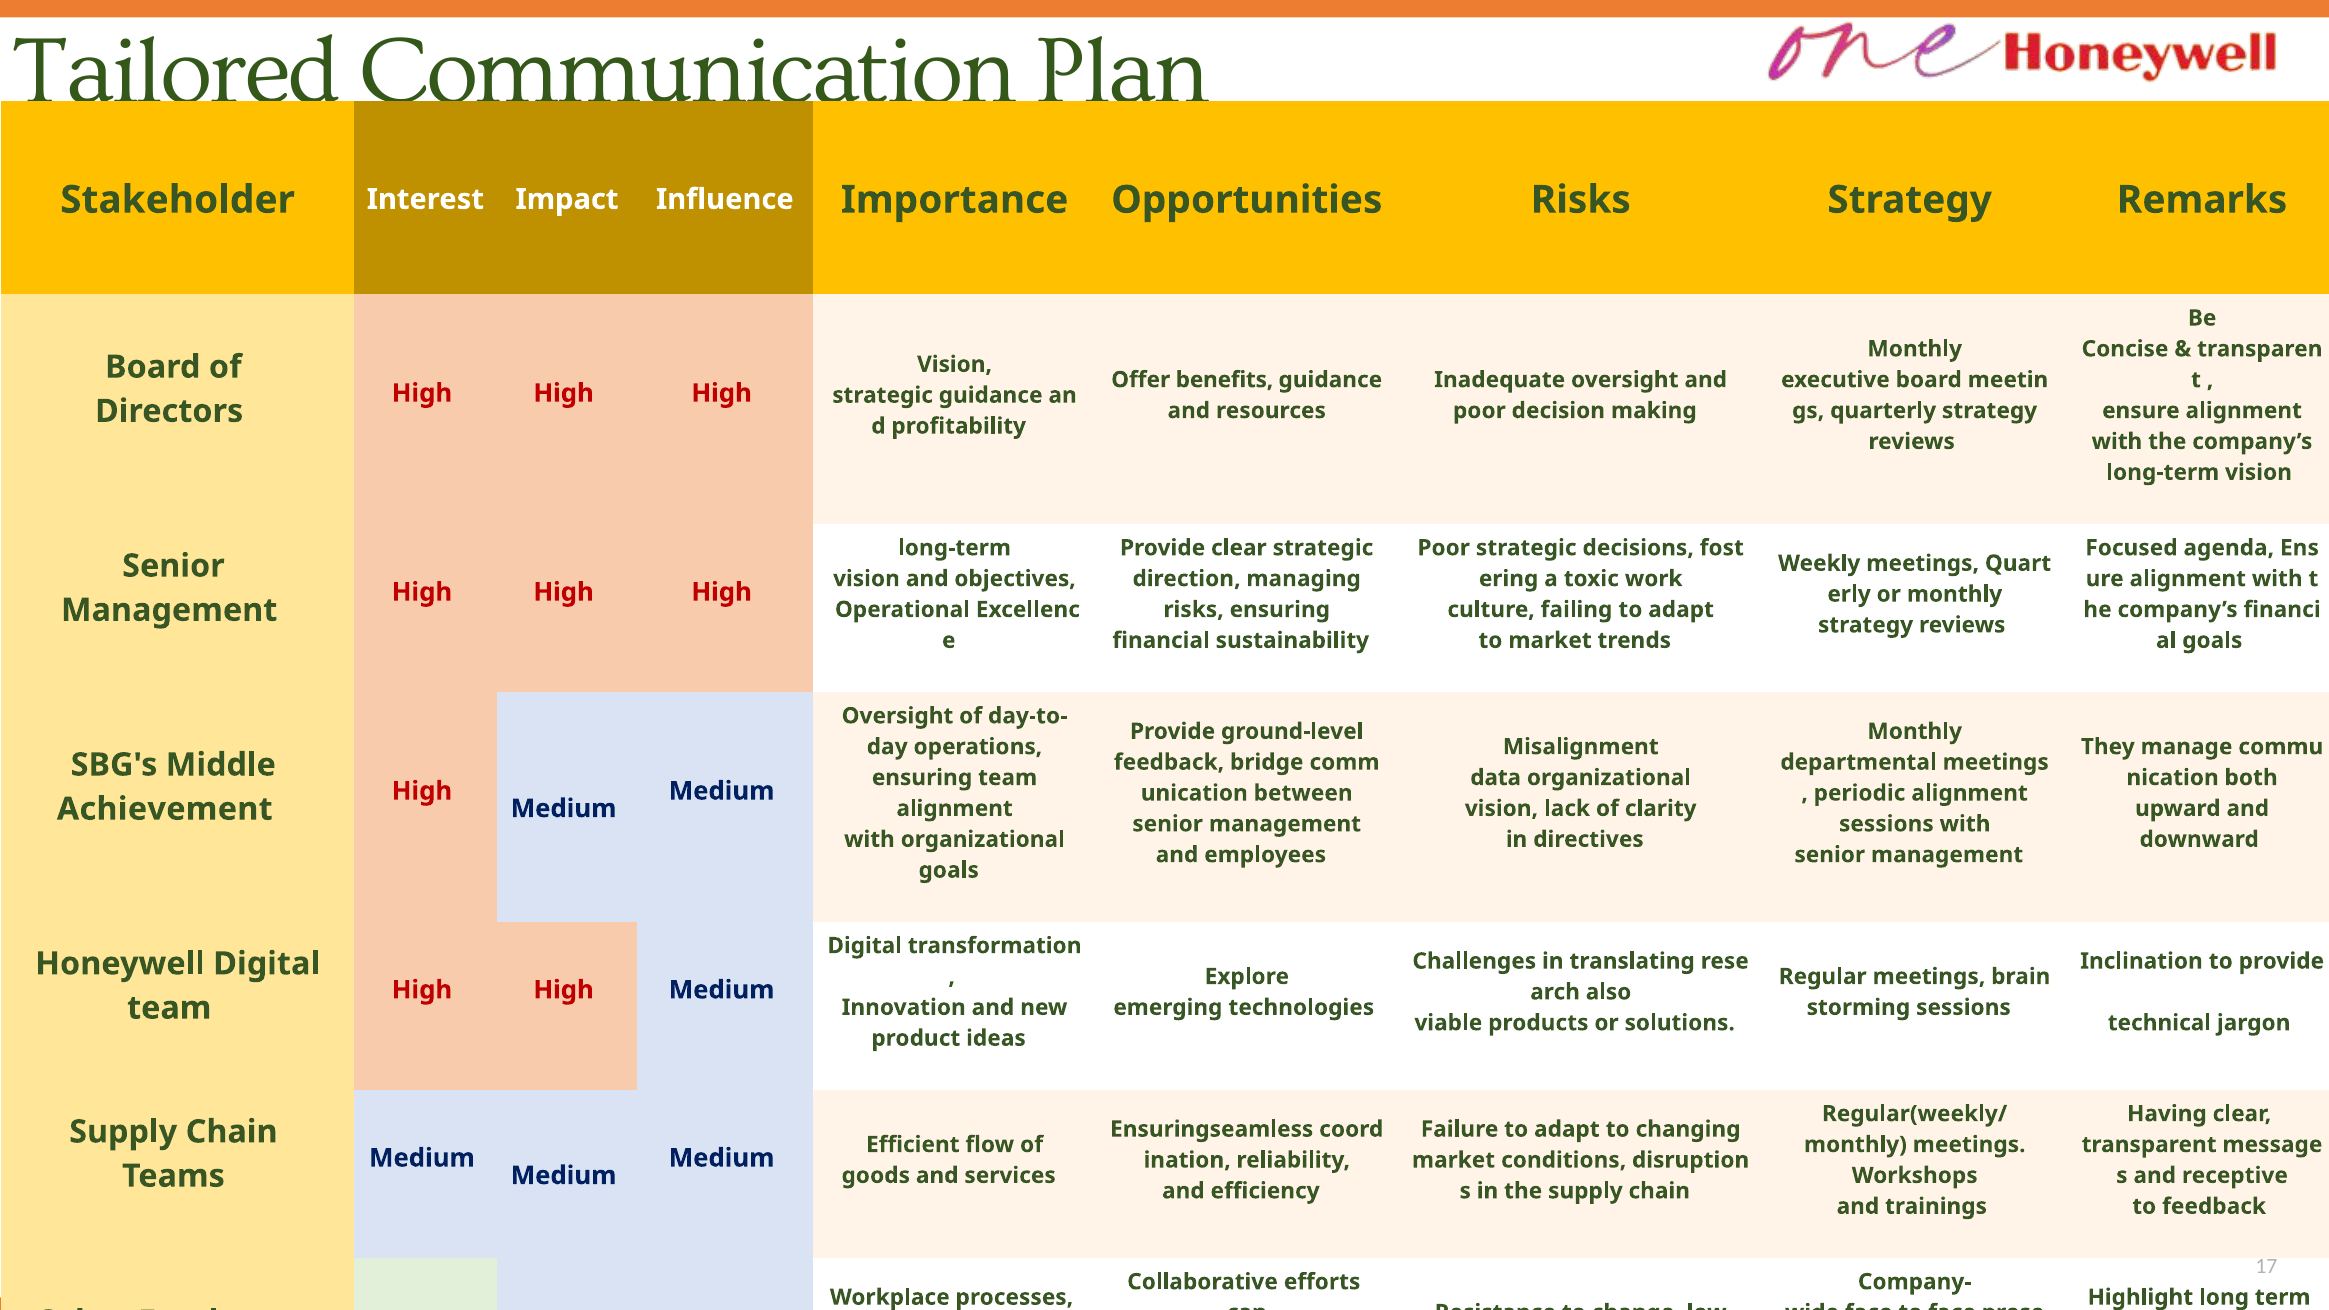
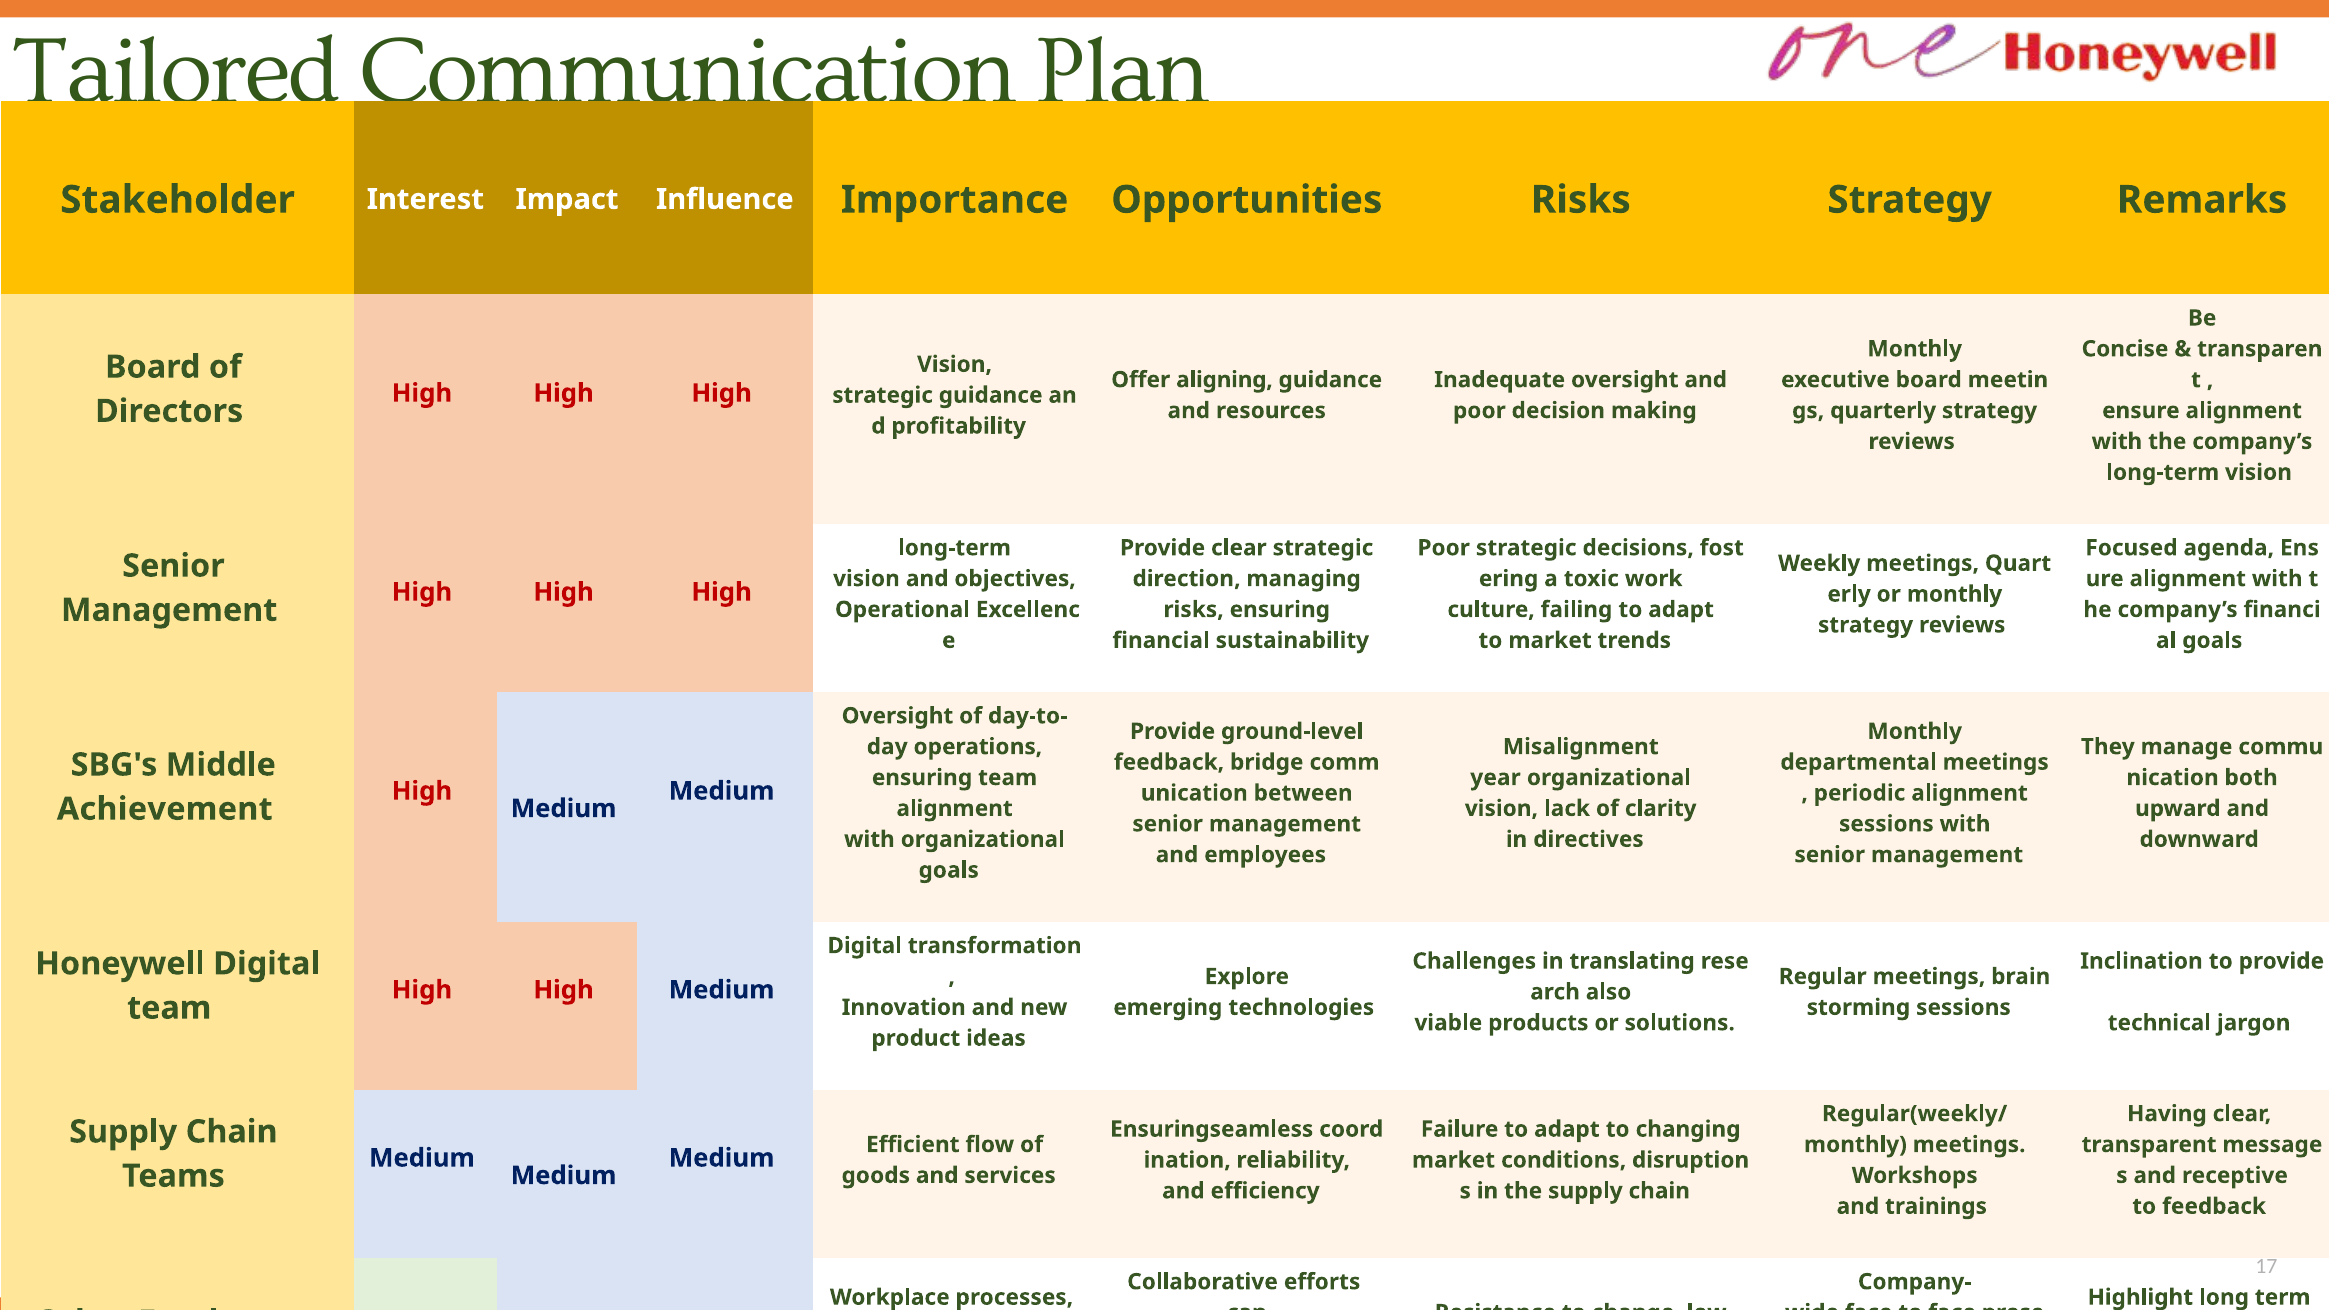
Offer benefits: benefits -> aligning (1224, 380)
data: data -> year (1495, 778)
